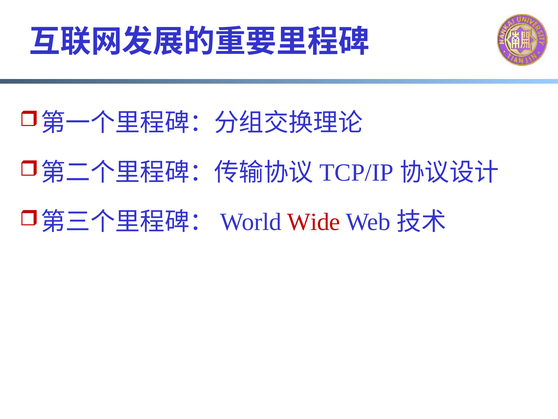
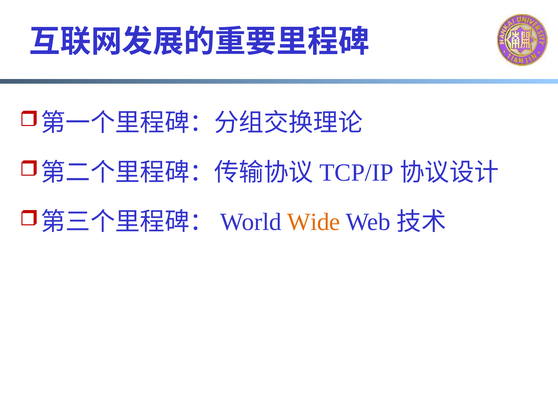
Wide colour: red -> orange (314, 222)
